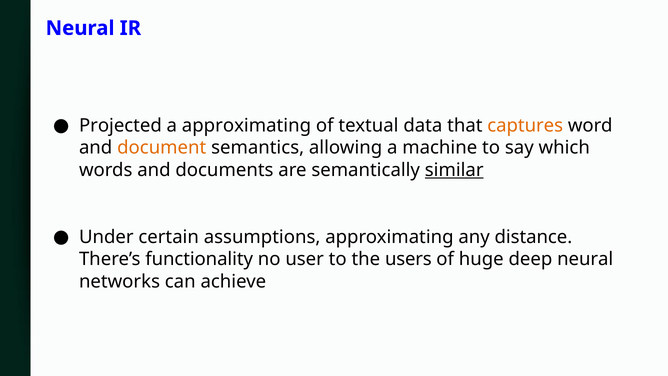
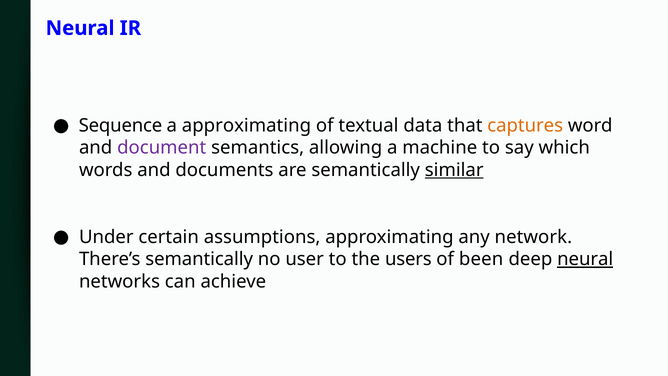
Projected: Projected -> Sequence (120, 125)
document colour: orange -> purple (162, 148)
distance: distance -> network (533, 237)
There’s functionality: functionality -> semantically (199, 259)
huge: huge -> been (481, 259)
neural underline: none -> present (585, 259)
